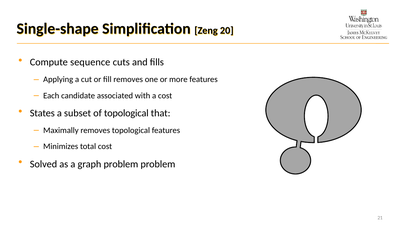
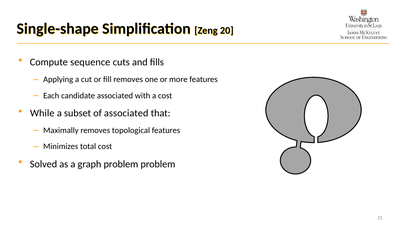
States: States -> While (42, 113)
of topological: topological -> associated (126, 113)
